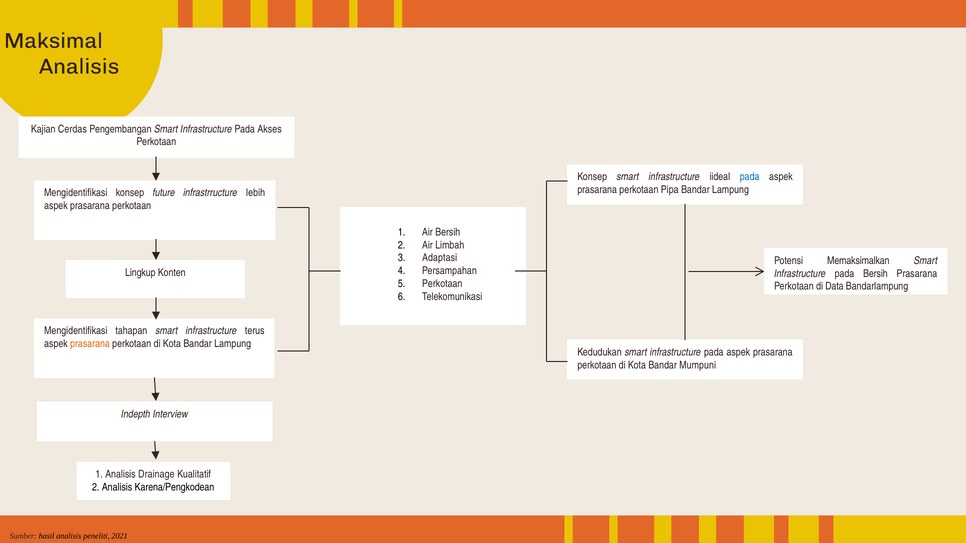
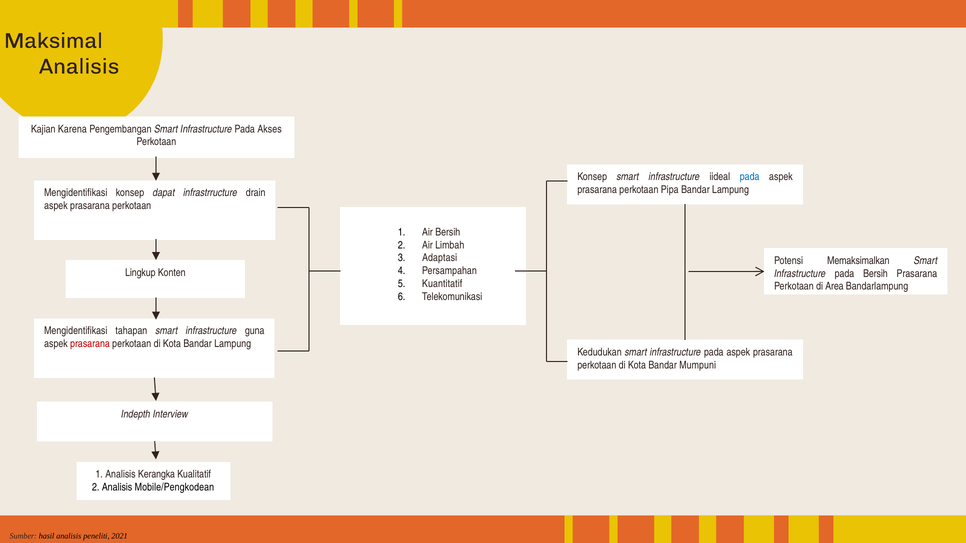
Cerdas: Cerdas -> Karena (72, 129)
future: future -> dapat (164, 193)
lebih: lebih -> drain (256, 193)
Perkotaan: Perkotaan -> Kuantitatif (442, 284)
Data: Data -> Area (834, 287)
terus: terus -> guna (255, 331)
prasarana colour: orange -> red (90, 344)
Drainage: Drainage -> Kerangka (157, 475)
Karena/Pengkodean: Karena/Pengkodean -> Mobile/Pengkodean (174, 488)
